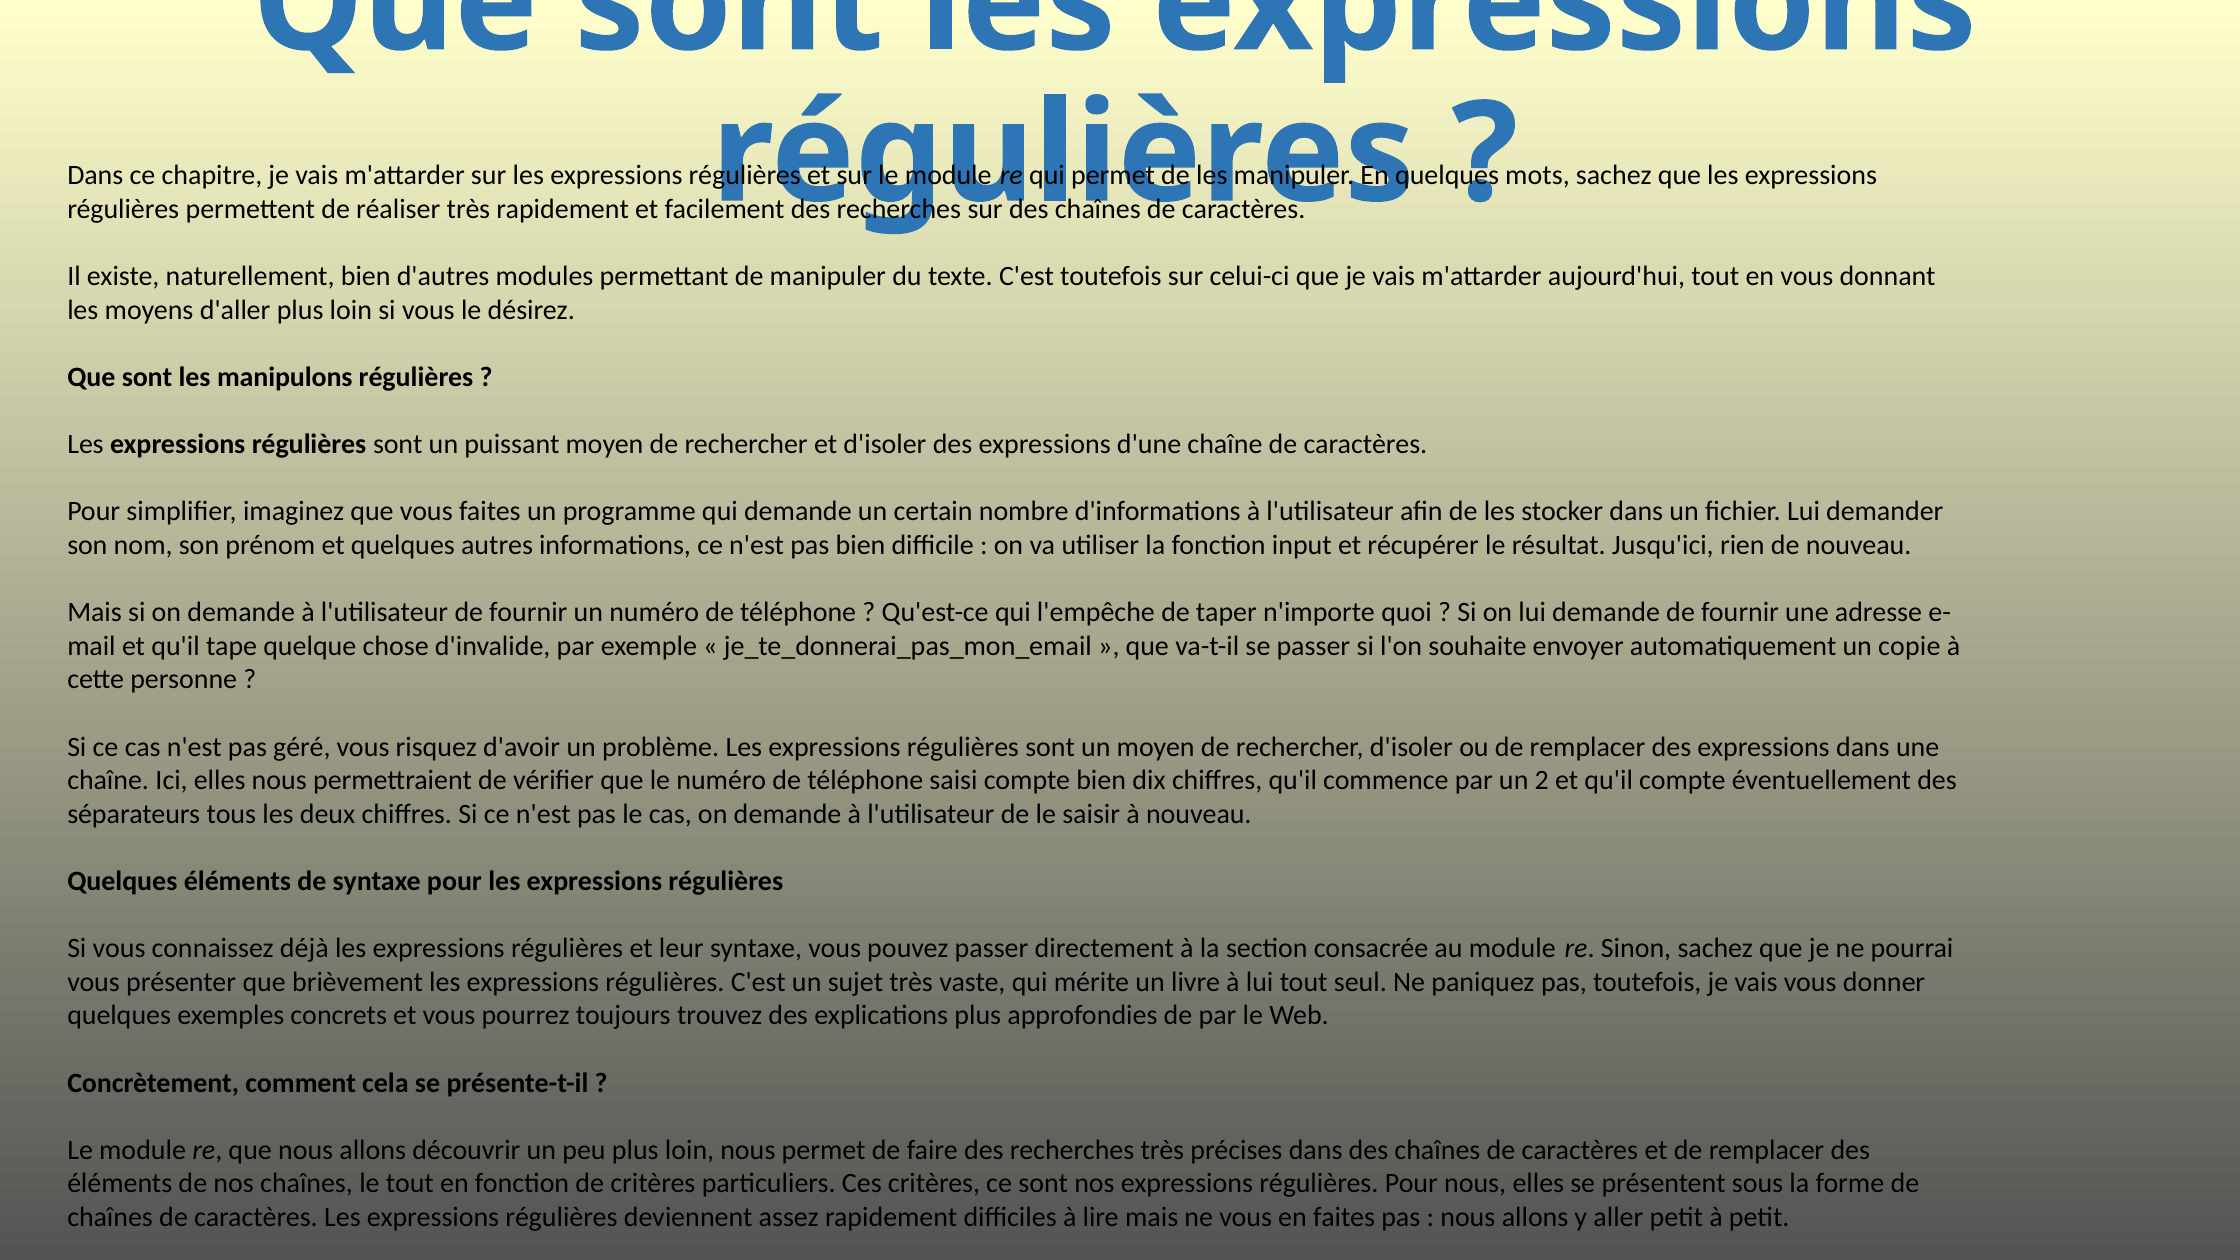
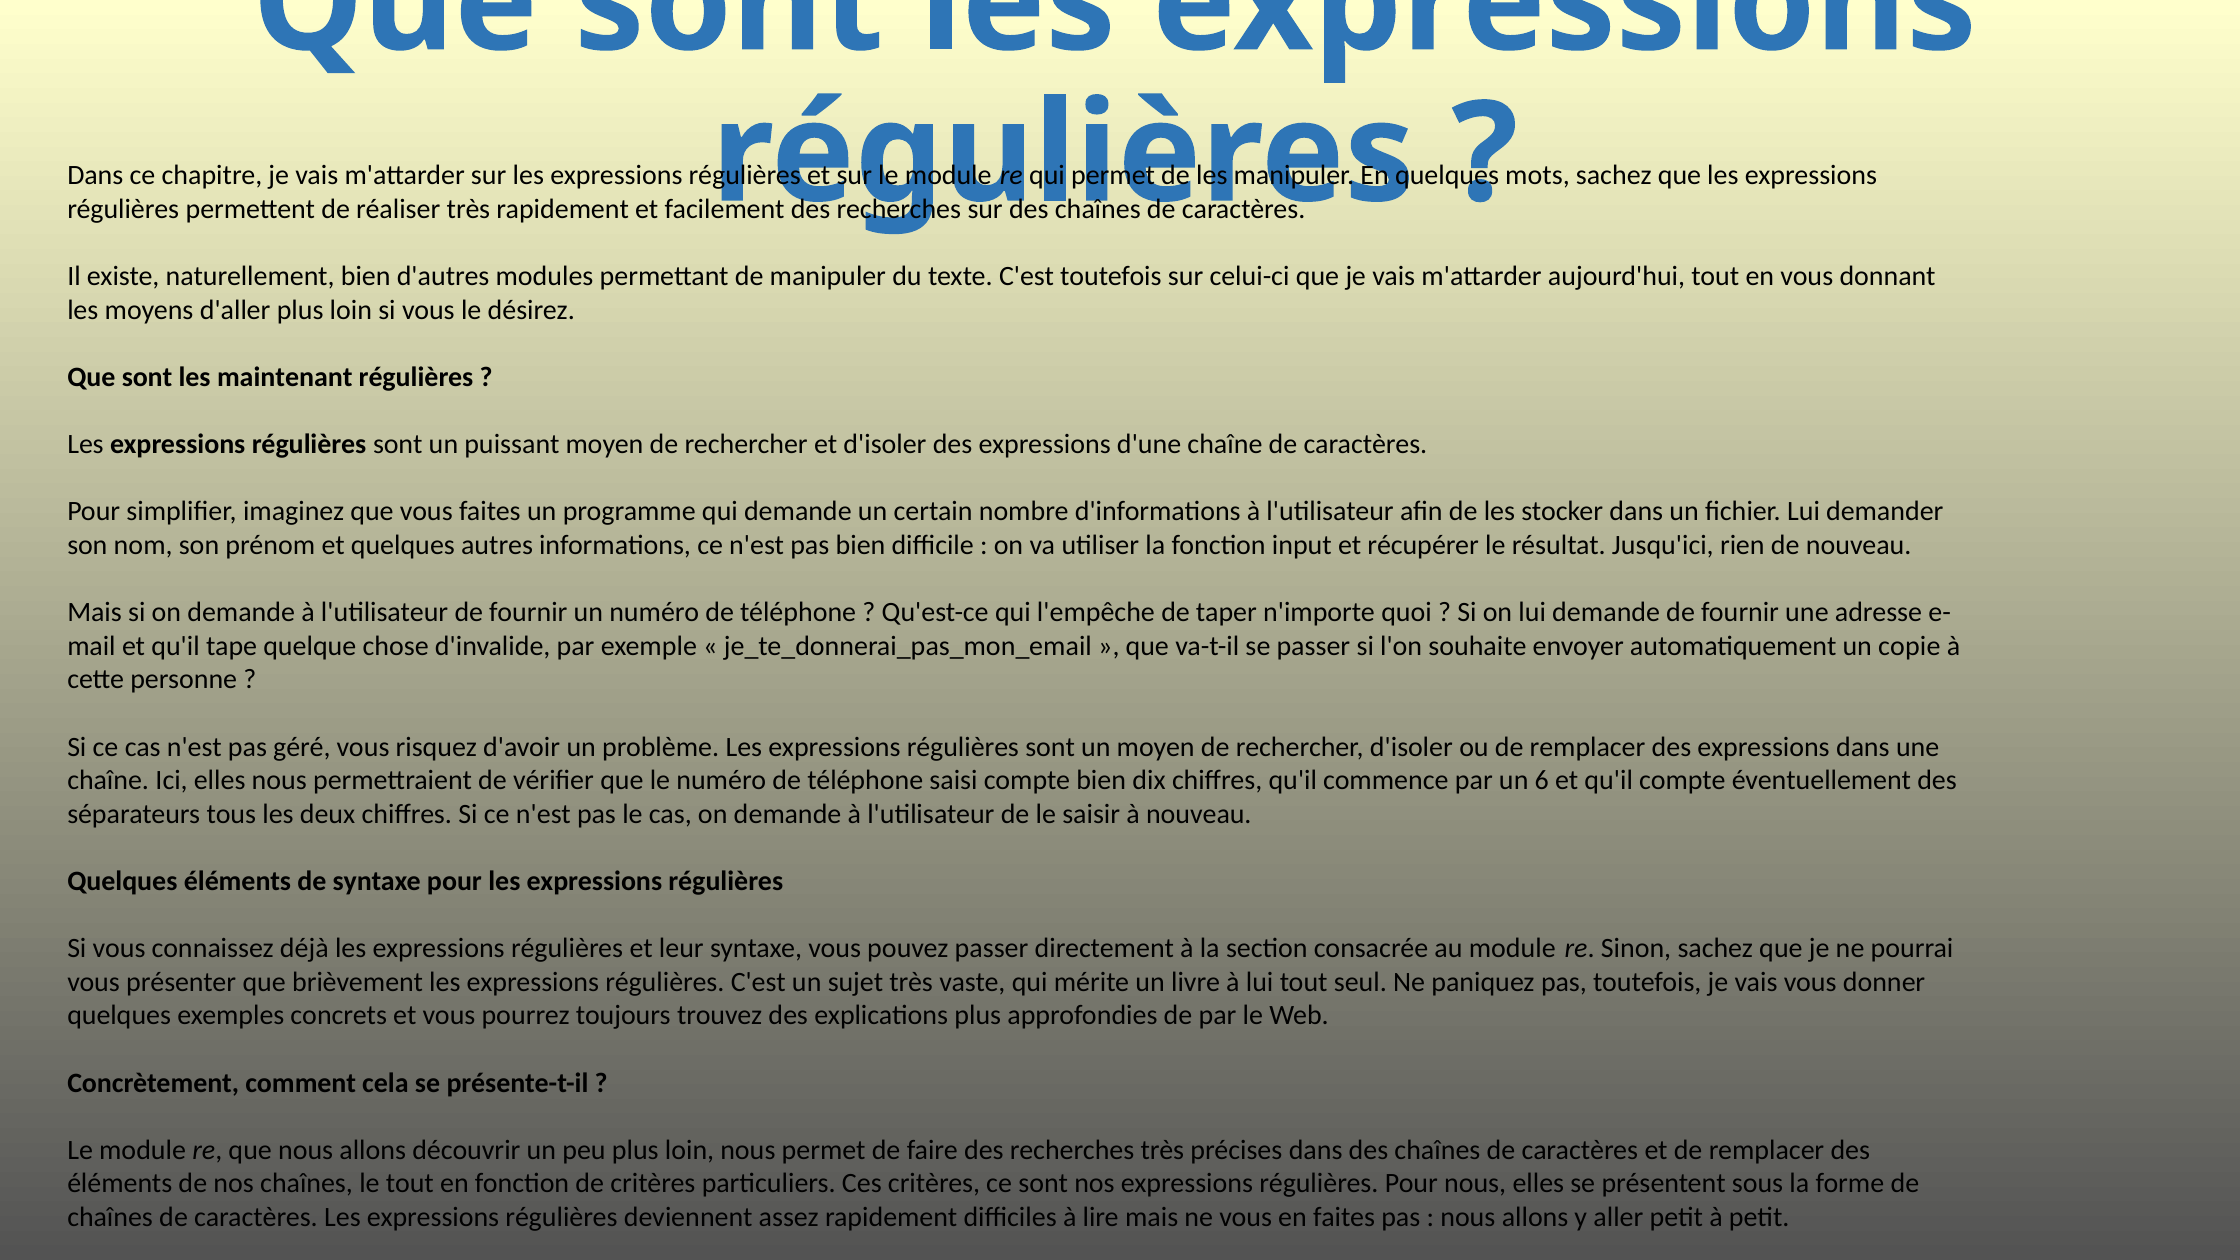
manipulons: manipulons -> maintenant (285, 377)
2: 2 -> 6 (1542, 780)
